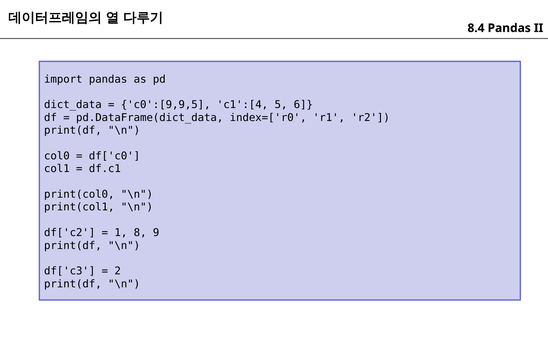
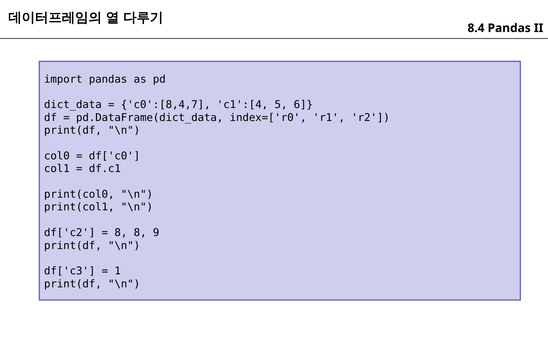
c0':[9,9,5: c0':[9,9,5 -> c0':[8,4,7 (166, 105)
1: 1 -> 8 (121, 233)
2: 2 -> 1 (118, 271)
